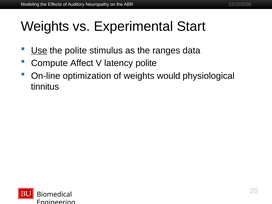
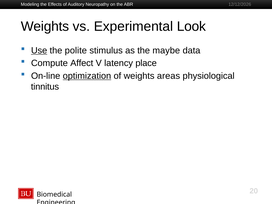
Start: Start -> Look (191, 26)
ranges: ranges -> maybe (166, 51)
latency polite: polite -> place (146, 63)
optimization underline: none -> present (87, 76)
would: would -> areas (169, 76)
